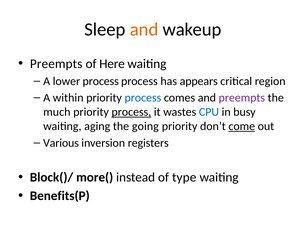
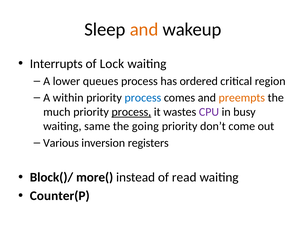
Preempts: Preempts -> Interrupts (56, 64)
Here: Here -> Lock (112, 64)
lower process: process -> queues (101, 81)
appears: appears -> ordered (199, 81)
preempts colour: purple -> orange (242, 98)
CPU colour: blue -> purple (209, 112)
aging: aging -> same (97, 127)
come underline: present -> none (242, 127)
type: type -> read (184, 178)
Benefits(P: Benefits(P -> Counter(P (60, 196)
